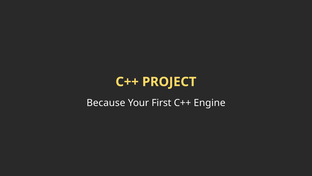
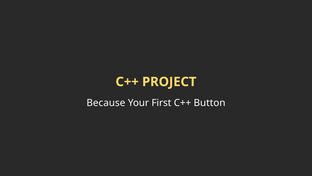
Engine: Engine -> Button (210, 102)
